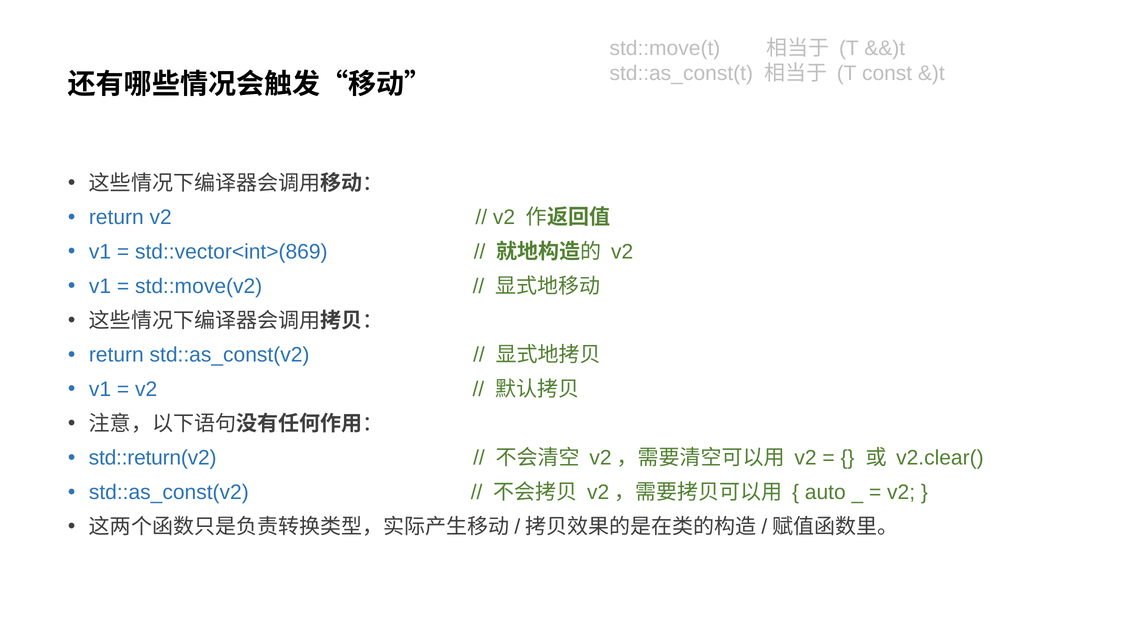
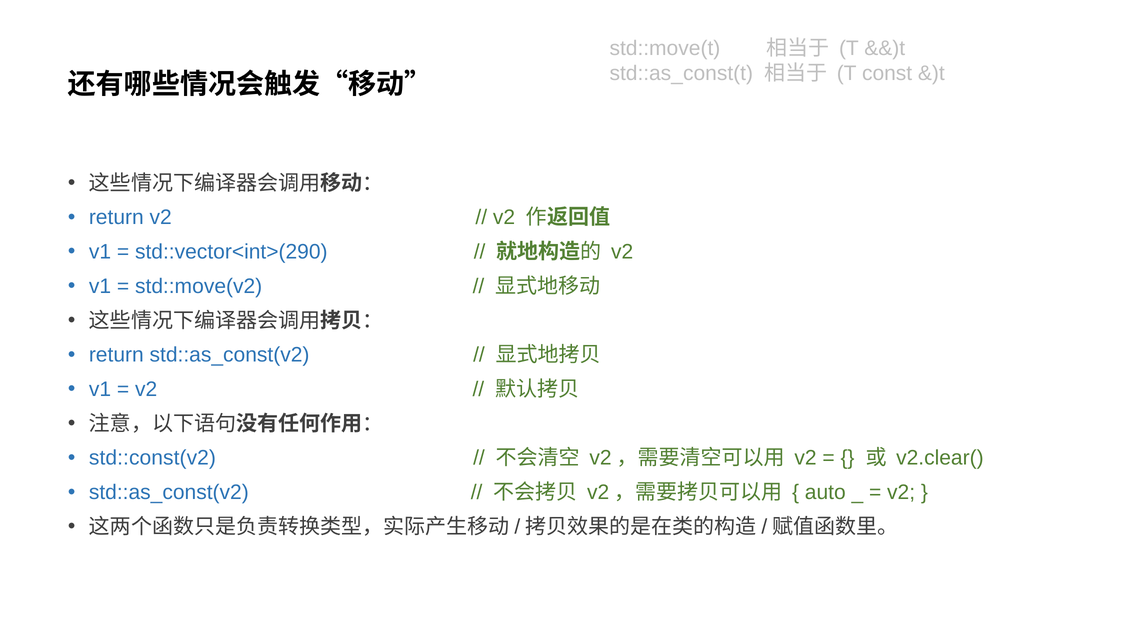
std::vector<int>(869: std::vector<int>(869 -> std::vector<int>(290 (231, 252)
std::return(v2: std::return(v2 -> std::const(v2 (152, 458)
